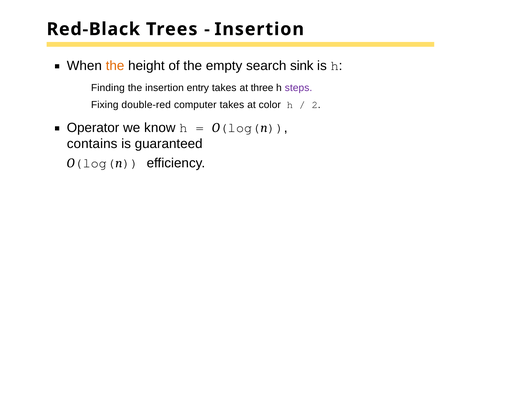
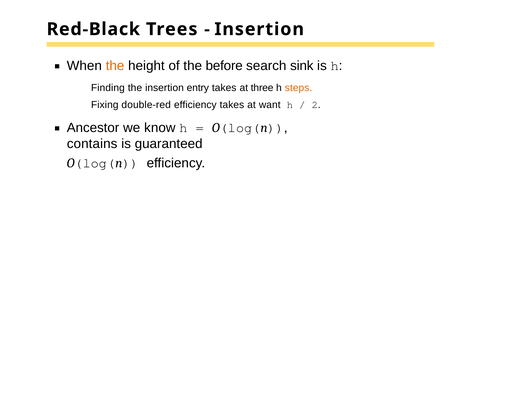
empty: empty -> before (224, 66)
steps colour: purple -> orange (299, 88)
double-red computer: computer -> efficiency (195, 105)
color: color -> want (270, 105)
Operator: Operator -> Ancestor (93, 128)
